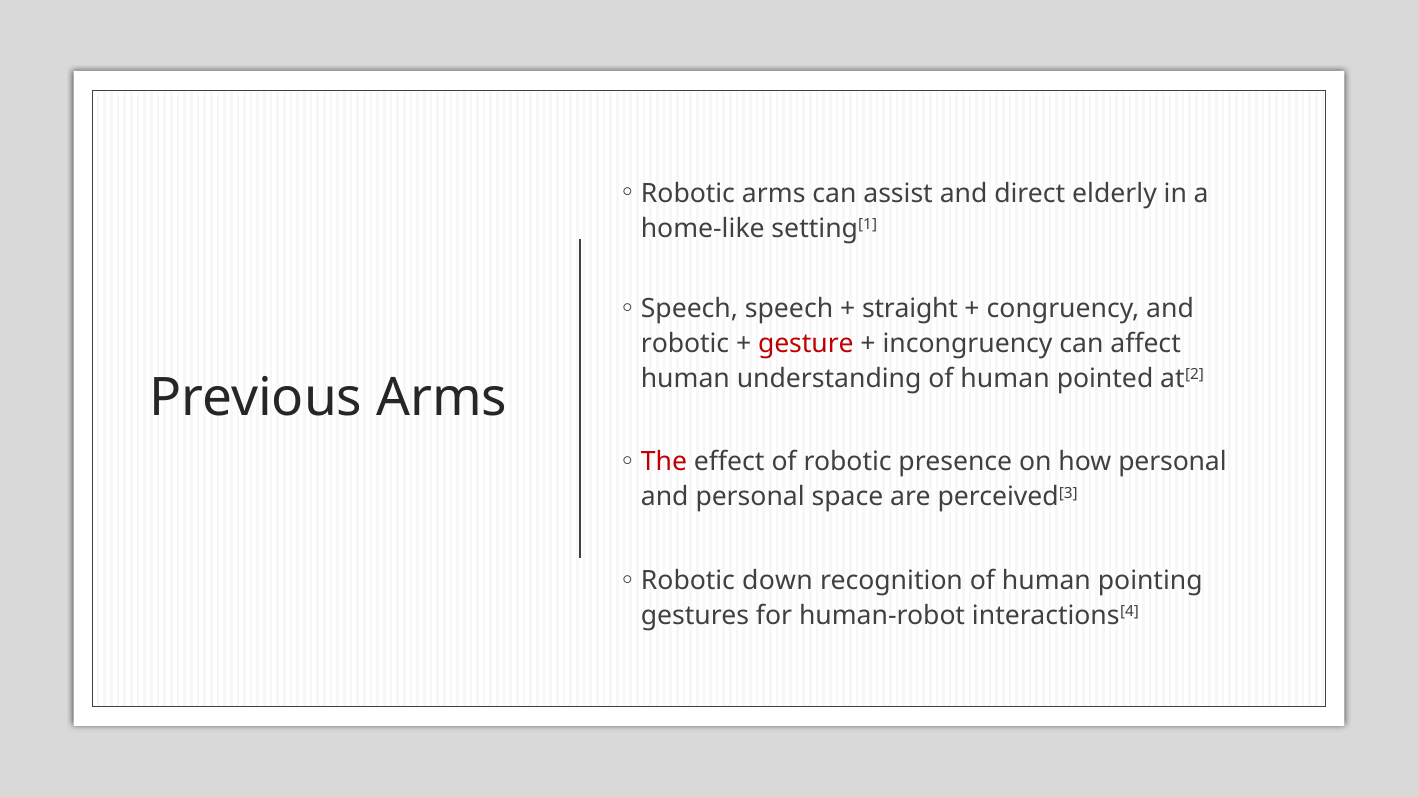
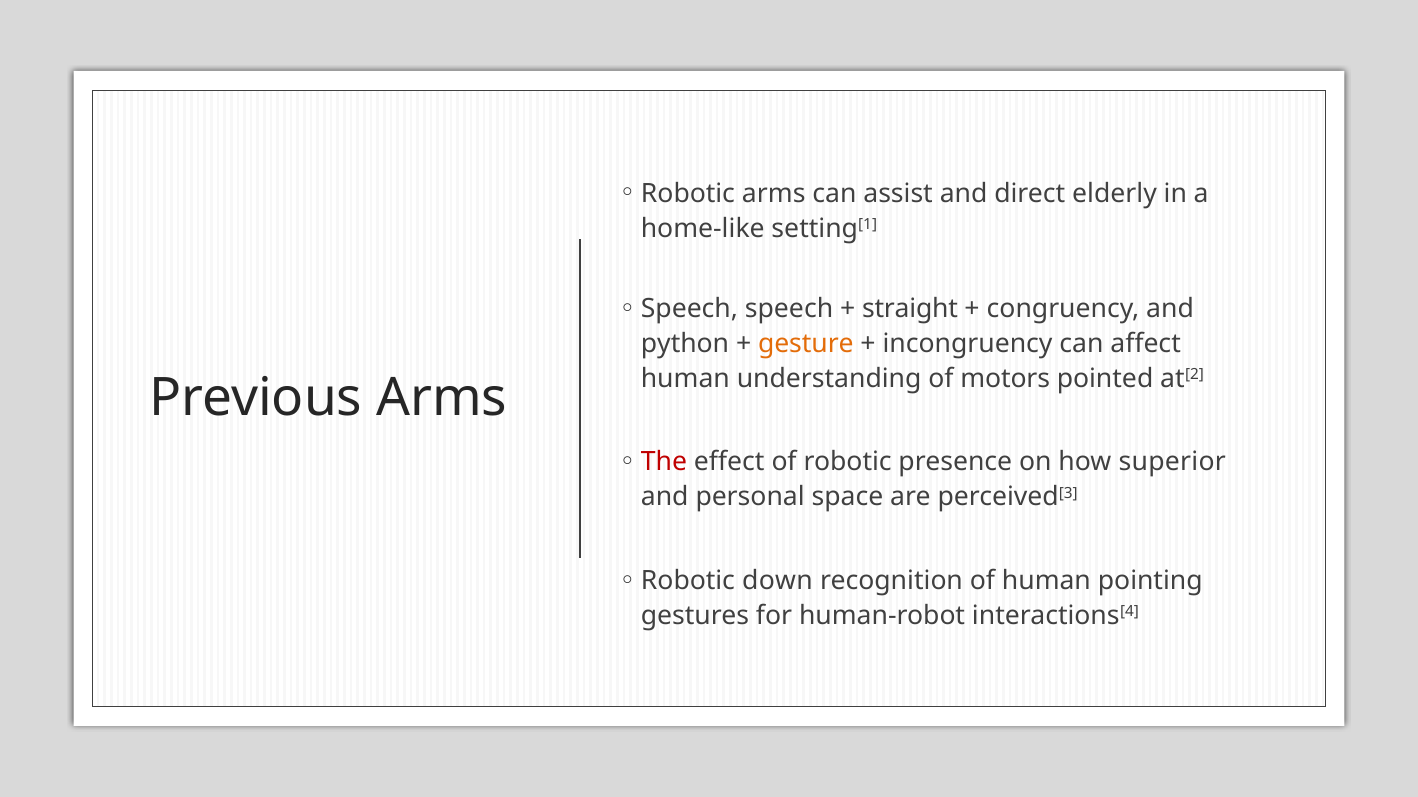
robotic: robotic -> python (685, 344)
gesture colour: red -> orange (806, 344)
understanding of human: human -> motors (1005, 379)
how personal: personal -> superior (1172, 463)
